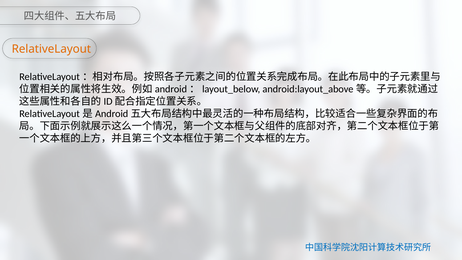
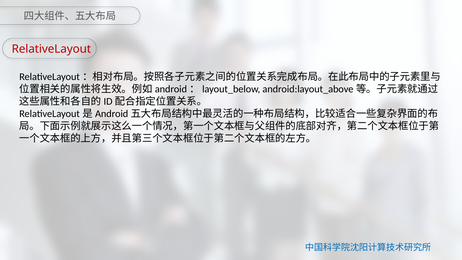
RelativeLayout colour: orange -> red (51, 49)
